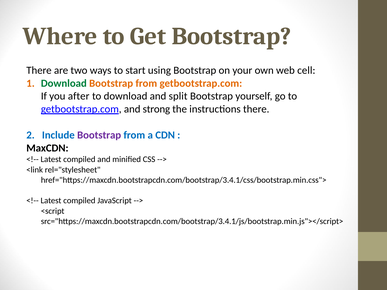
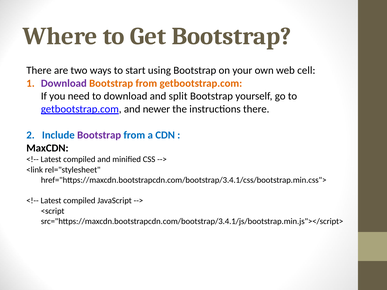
Download colour: green -> purple (64, 83)
after: after -> need (79, 96)
strong: strong -> newer (156, 109)
